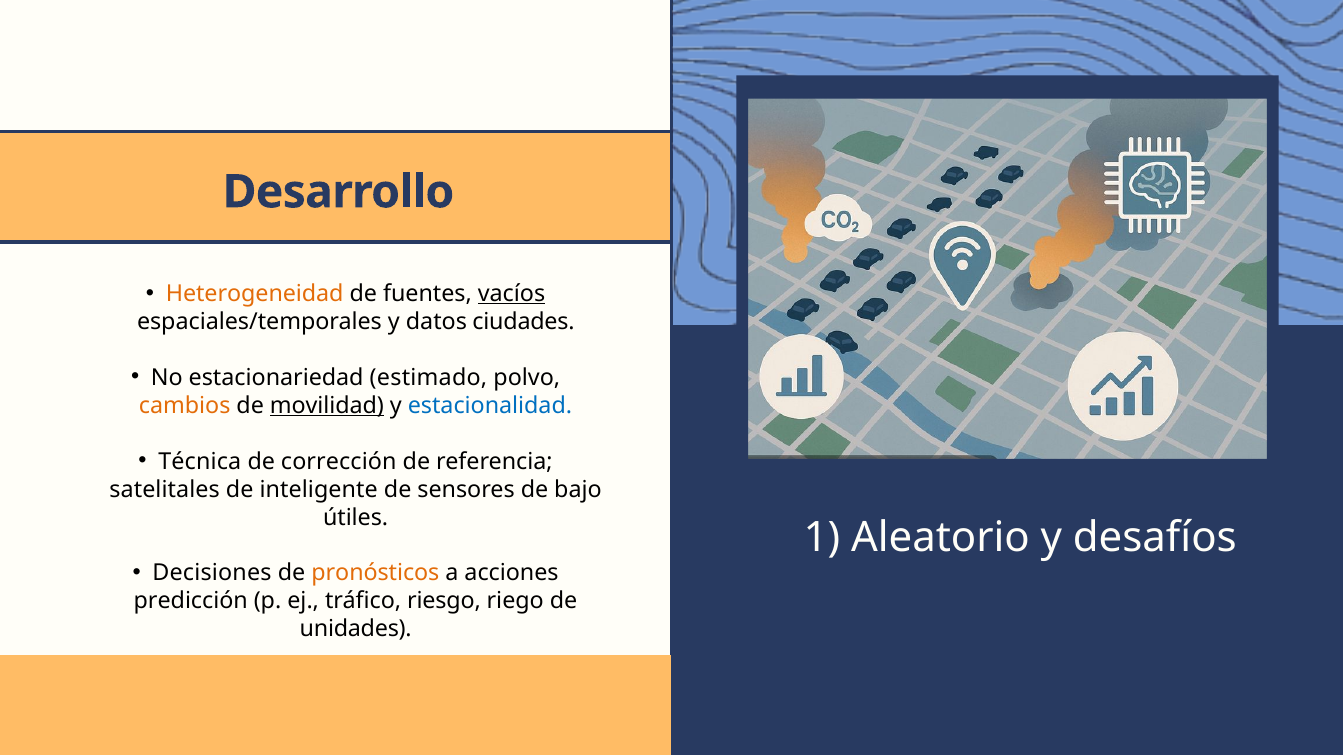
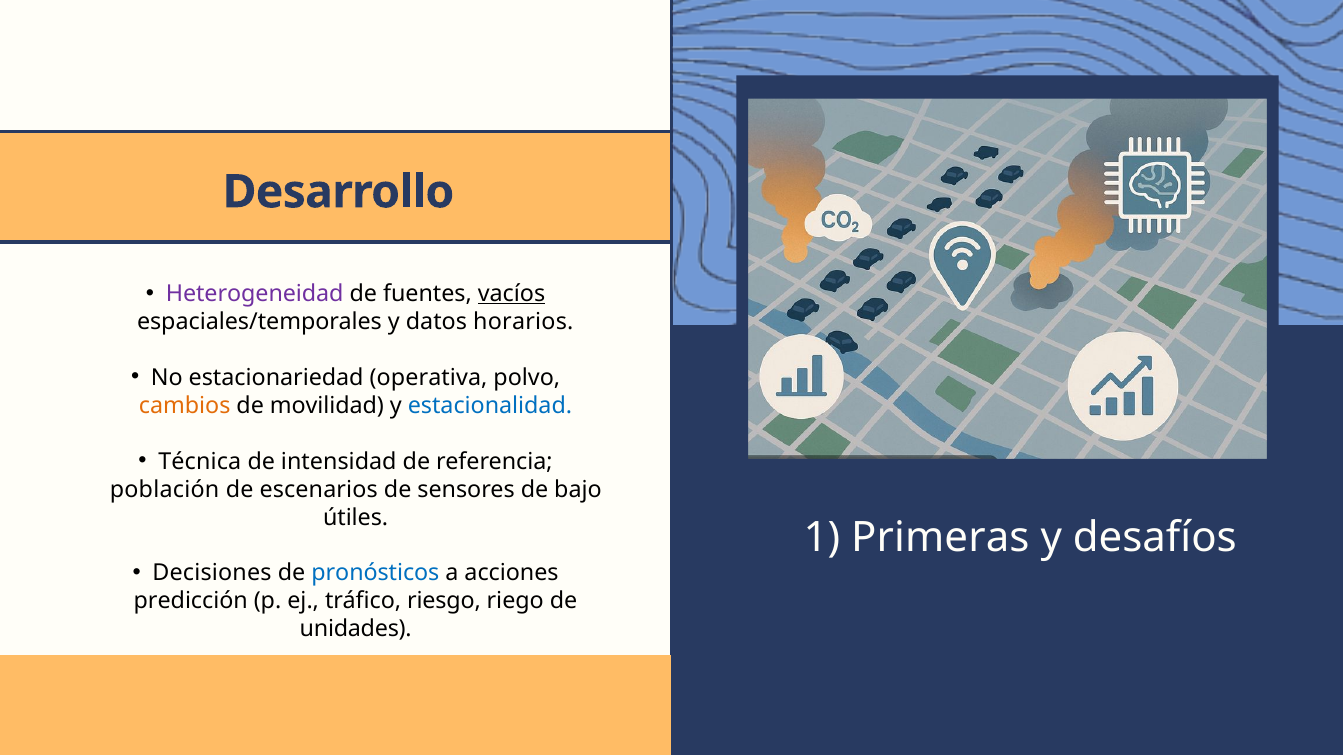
Heterogeneidad colour: orange -> purple (255, 294)
ciudades: ciudades -> horarios (523, 322)
estimado: estimado -> operativa (429, 378)
movilidad underline: present -> none (327, 406)
corrección: corrección -> intensidad (339, 462)
satelitales: satelitales -> población (165, 490)
inteligente: inteligente -> escenarios (319, 490)
Aleatorio: Aleatorio -> Primeras (940, 538)
pronósticos colour: orange -> blue (375, 574)
